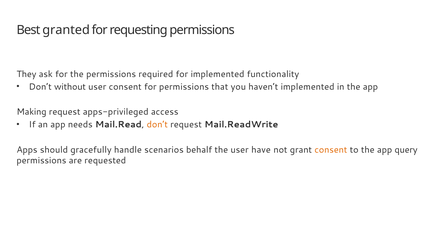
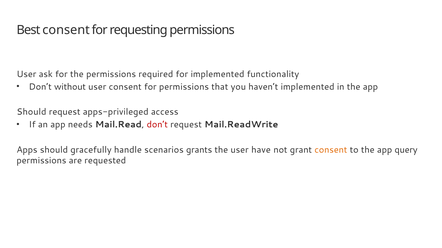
Best granted: granted -> consent (66, 30)
They: They -> User (26, 74)
Making: Making -> Should (31, 112)
don’t colour: orange -> red (157, 125)
behalf: behalf -> grants (199, 150)
